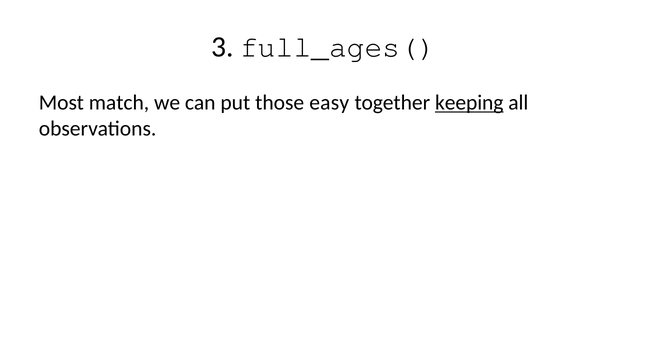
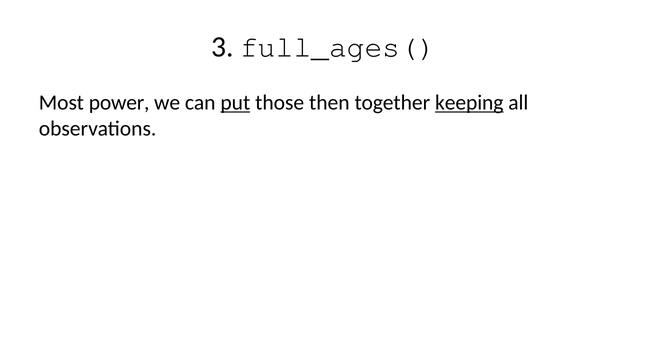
match: match -> power (119, 103)
put underline: none -> present (235, 103)
easy: easy -> then (329, 103)
